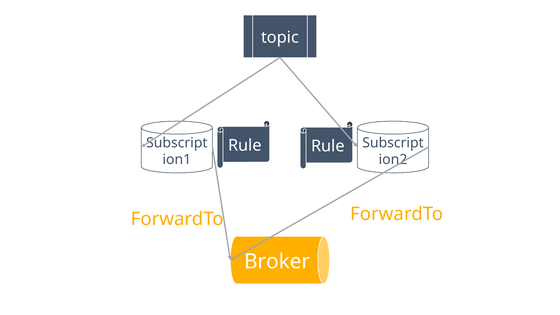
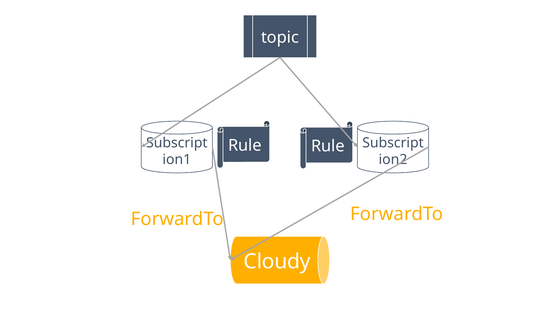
Broker: Broker -> Cloudy (277, 262)
